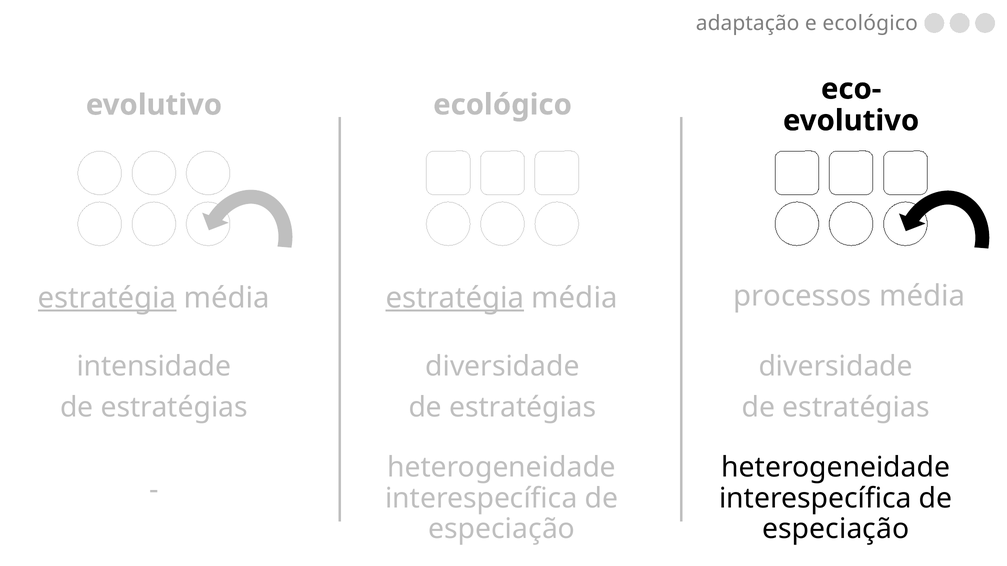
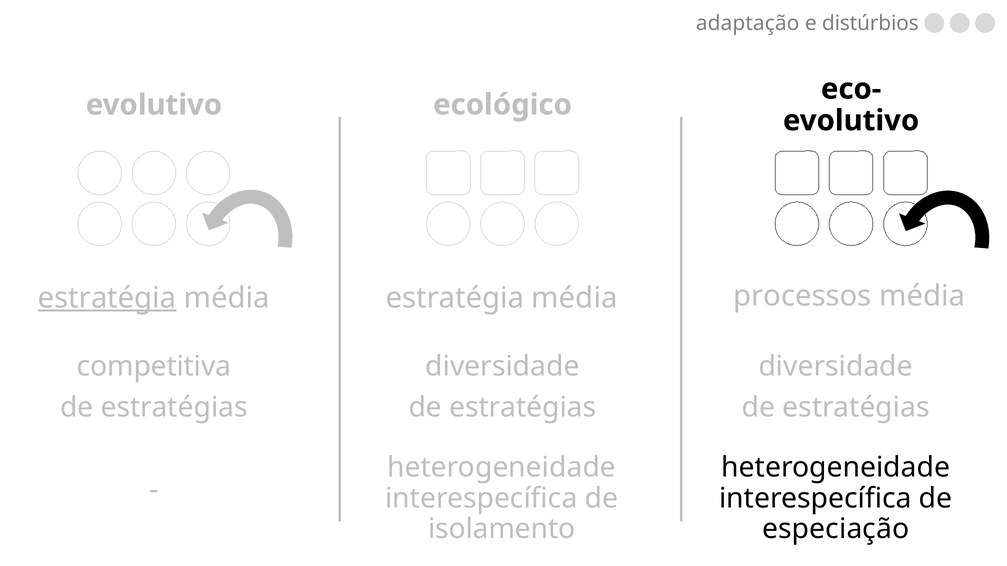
e ecológico: ecológico -> distúrbios (870, 24)
estratégia underline: present -> none (455, 298)
intensidade: intensidade -> competitiva (154, 367)
especiação: especiação -> isolamento (502, 529)
